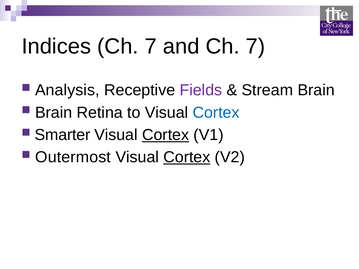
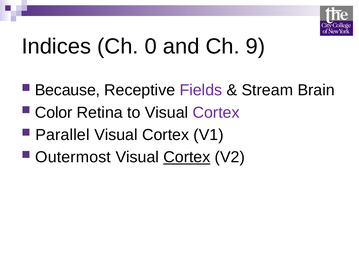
7: 7 -> 0 (151, 46)
and Ch 7: 7 -> 9 (255, 46)
Analysis: Analysis -> Because (67, 90)
Brain: Brain -> Color (54, 113)
Cortex colour: blue -> purple (216, 113)
Smarter: Smarter -> Parallel (62, 135)
Cortex underline: present -> none (166, 135)
